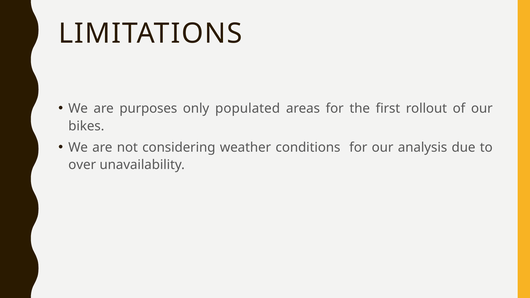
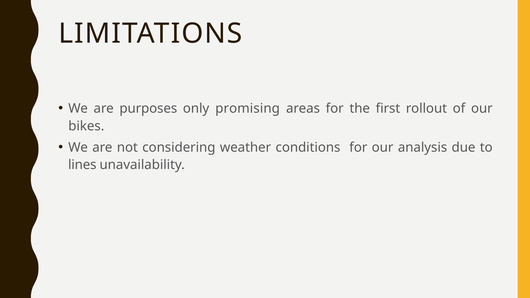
populated: populated -> promising (248, 109)
over: over -> lines (82, 165)
